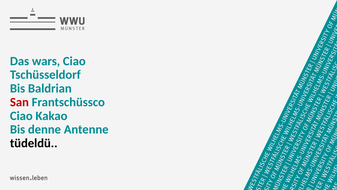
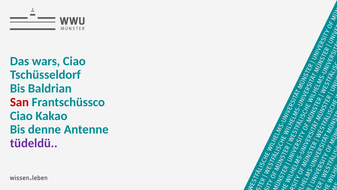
tüdeldü colour: black -> purple (34, 143)
